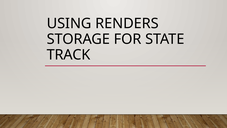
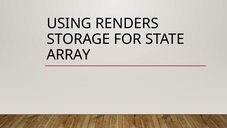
TRACK: TRACK -> ARRAY (69, 55)
